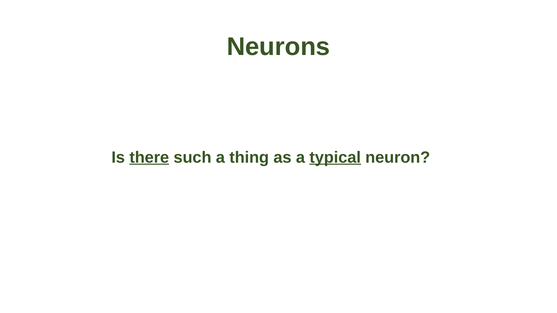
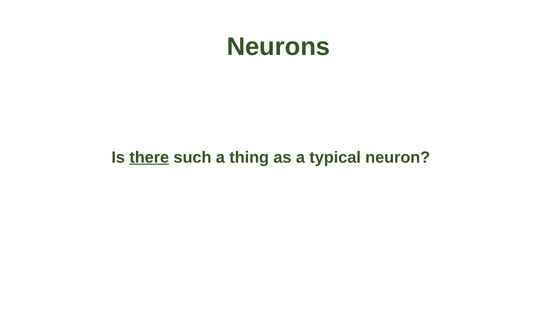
typical underline: present -> none (335, 157)
